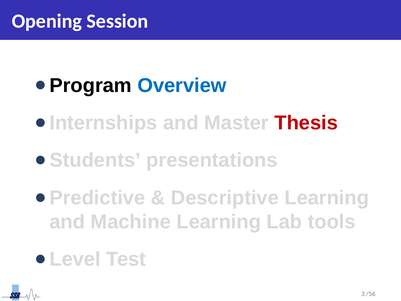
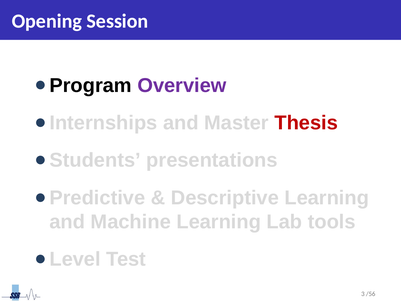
Overview colour: blue -> purple (182, 85)
